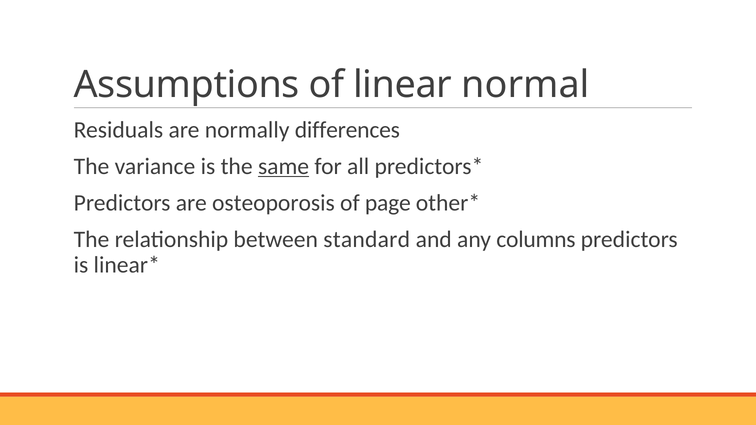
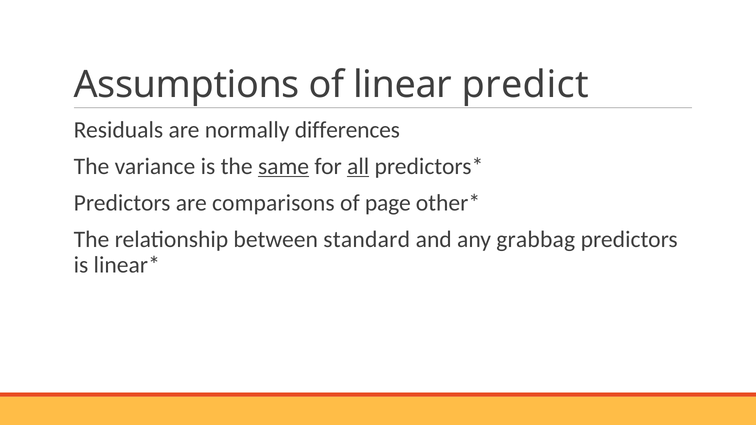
normal: normal -> predict (525, 85)
all underline: none -> present (358, 166)
osteoporosis: osteoporosis -> comparisons (273, 203)
columns: columns -> grabbag (536, 240)
